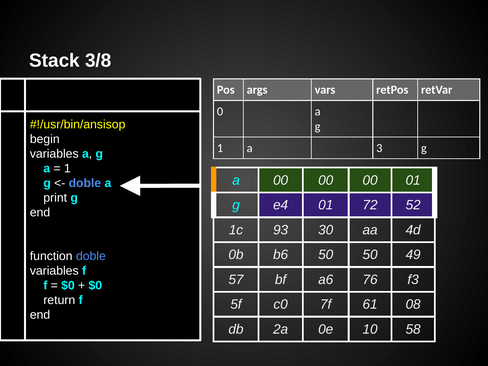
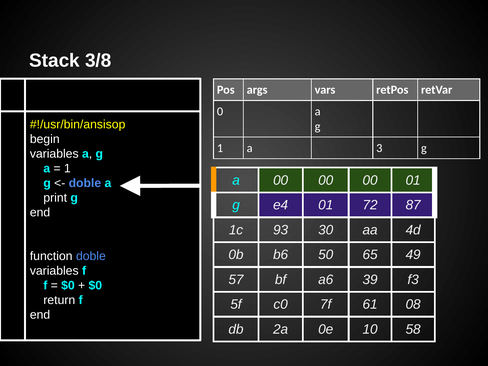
52: 52 -> 87 (413, 205)
50 50: 50 -> 65 (370, 255)
76: 76 -> 39 (370, 280)
